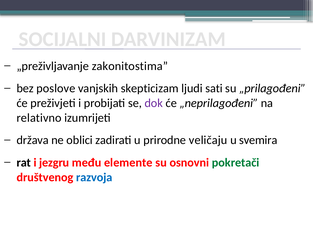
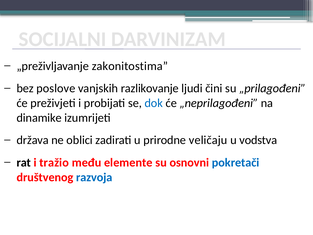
skepticizam: skepticizam -> razlikovanje (150, 88)
sati: sati -> čini (214, 88)
dok colour: purple -> blue (154, 103)
relativno: relativno -> dinamike (39, 118)
svemira: svemira -> vodstva (258, 140)
jezgru: jezgru -> tražio (54, 162)
pokretači colour: green -> blue (236, 162)
